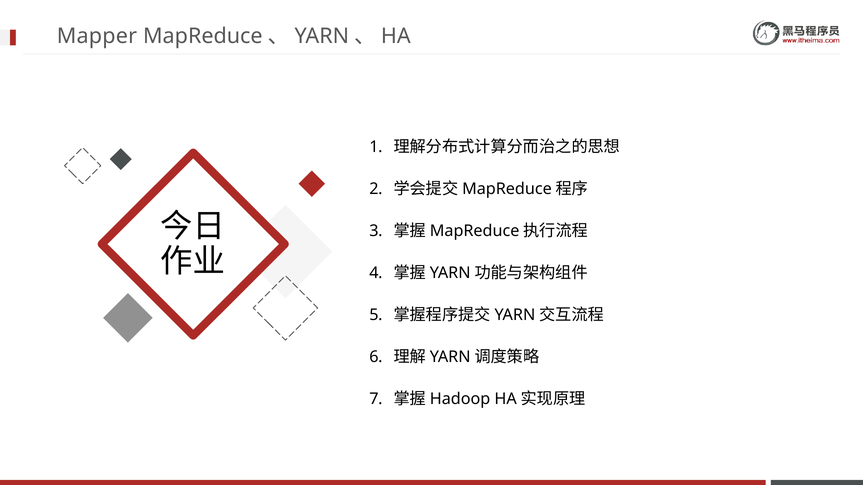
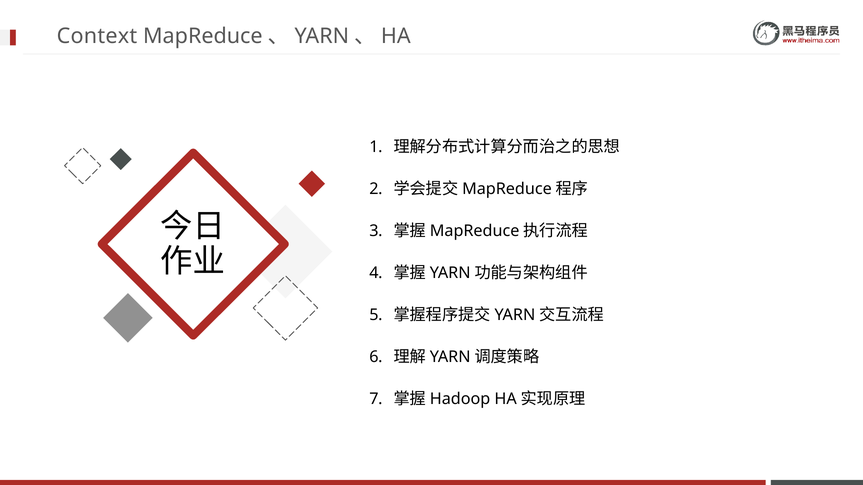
Mapper: Mapper -> Context (97, 36)
